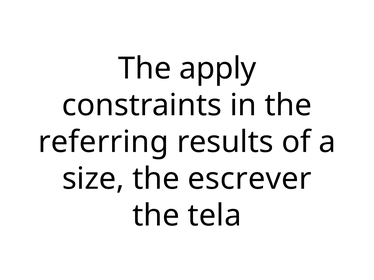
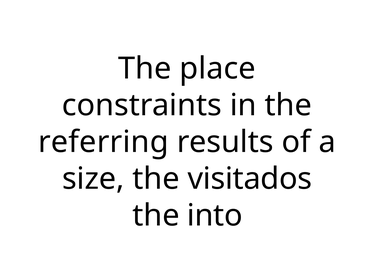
apply: apply -> place (218, 69)
escrever: escrever -> visitados (250, 179)
tela: tela -> into (215, 216)
